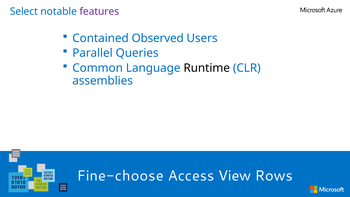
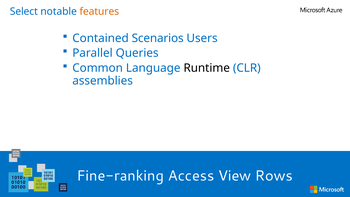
features colour: purple -> orange (99, 12)
Observed: Observed -> Scenarios (158, 38)
Fine-choose: Fine-choose -> Fine-ranking (120, 176)
